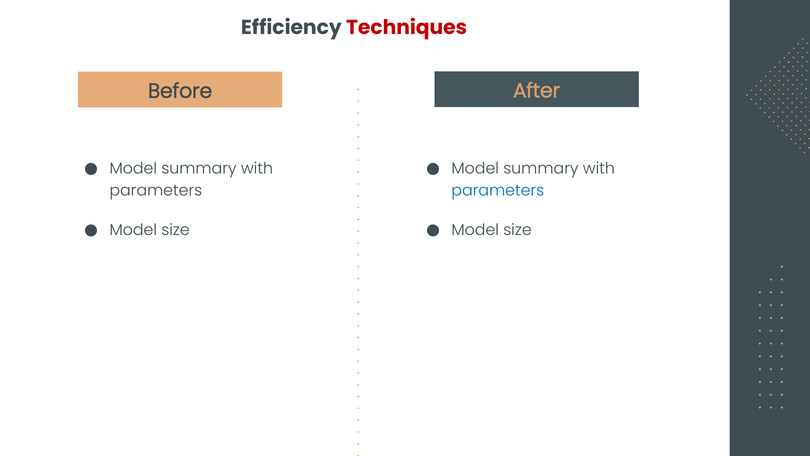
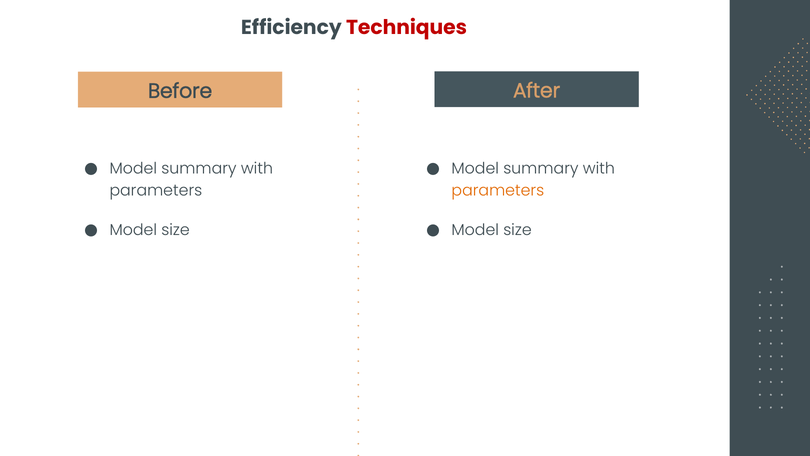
parameters colour: blue -> orange (498, 190)
